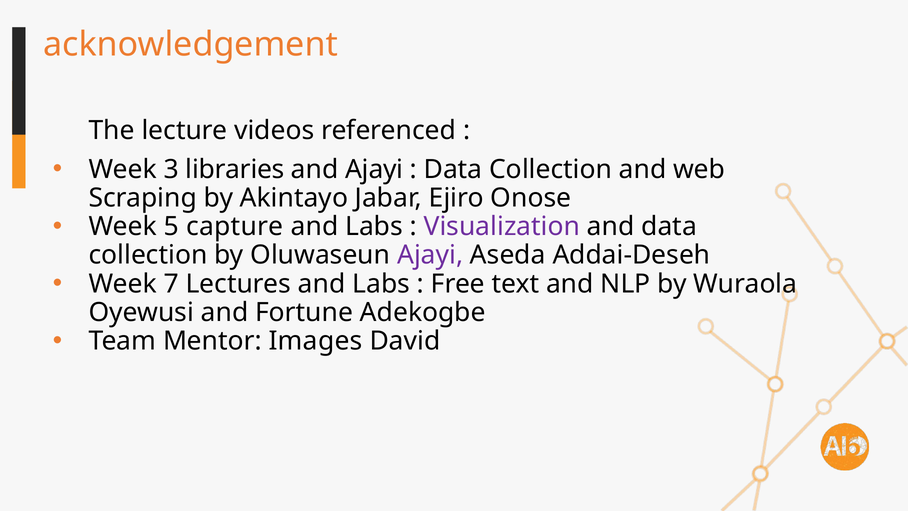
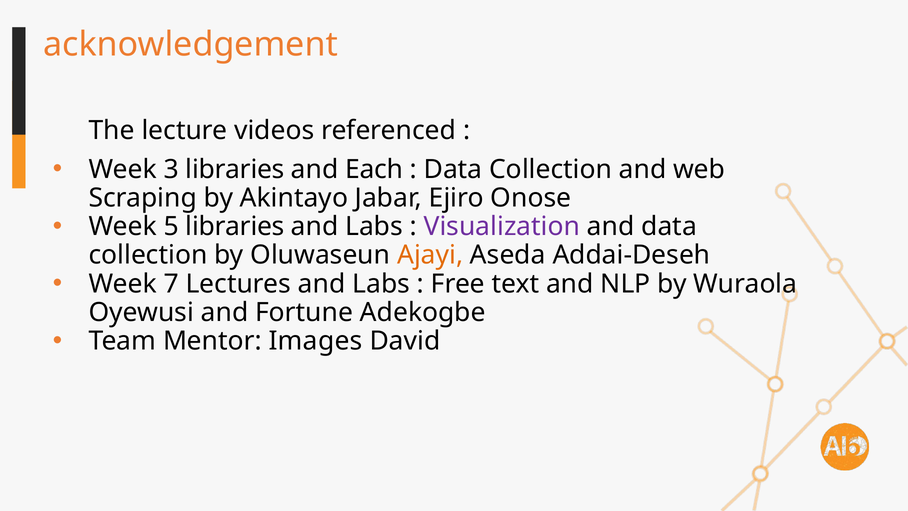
and Ajayi: Ajayi -> Each (374, 169)
5 capture: capture -> libraries (235, 226)
Ajayi colour: purple -> orange (430, 255)
